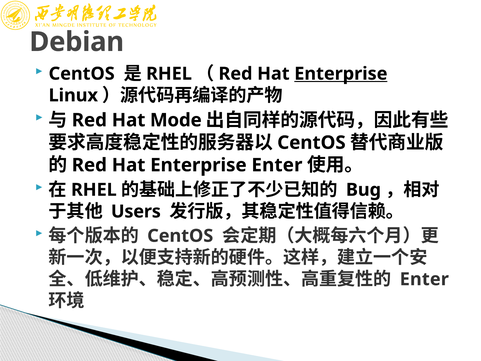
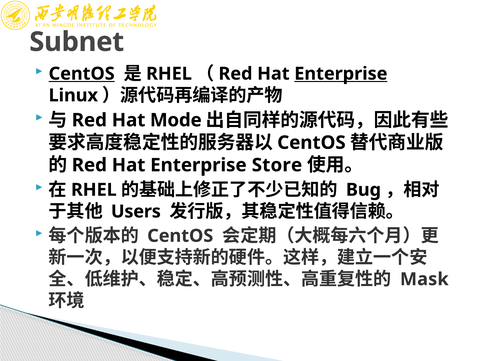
Debian: Debian -> Subnet (77, 42)
CentOS underline: none -> present (82, 74)
Enterprise Enter: Enter -> Store (277, 165)
Enter: Enter -> Mask (424, 279)
